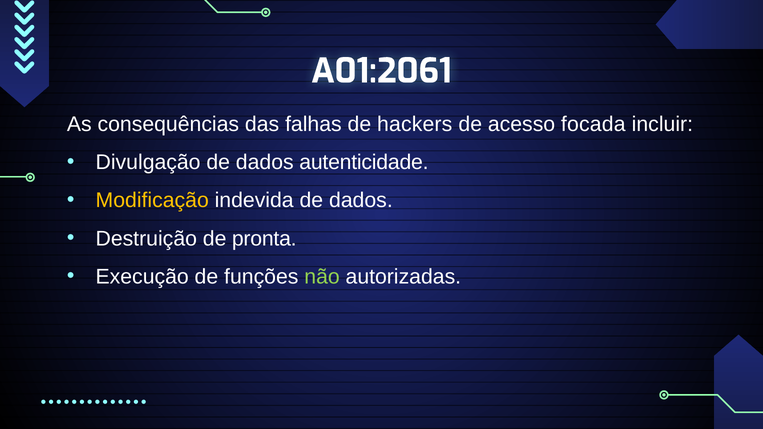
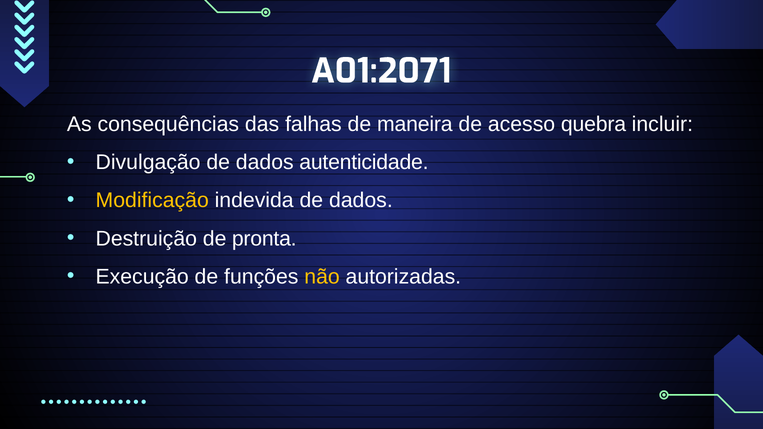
A01:2061: A01:2061 -> A01:2071 (381, 71)
hackers: hackers -> maneira (415, 124)
focada: focada -> quebra (594, 124)
não colour: light green -> yellow (322, 277)
